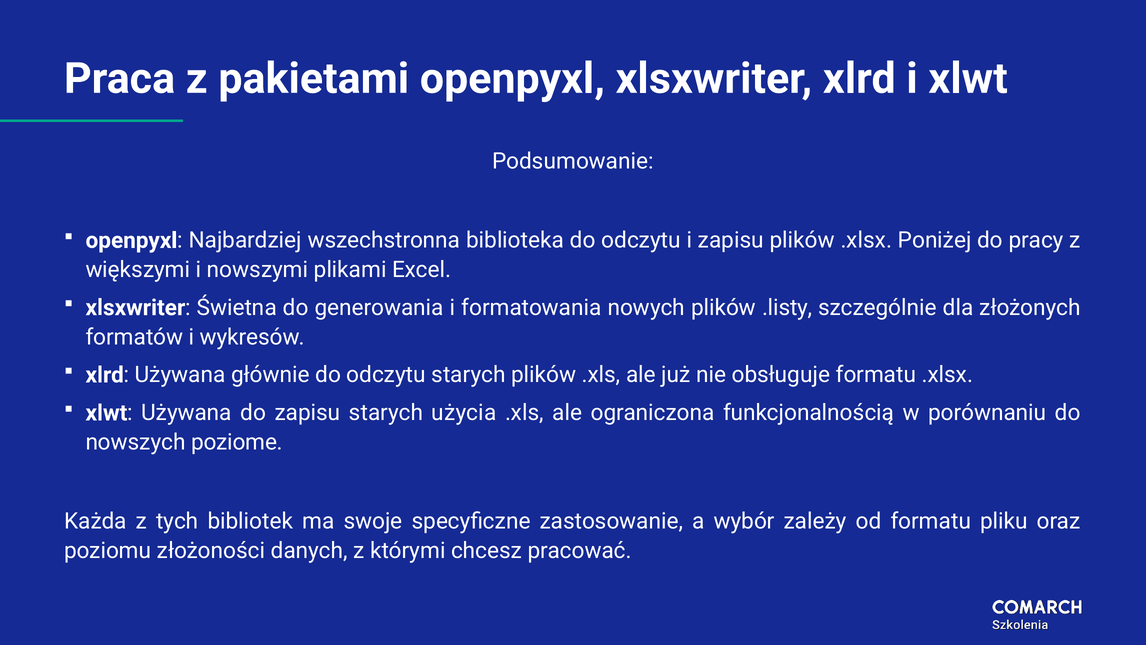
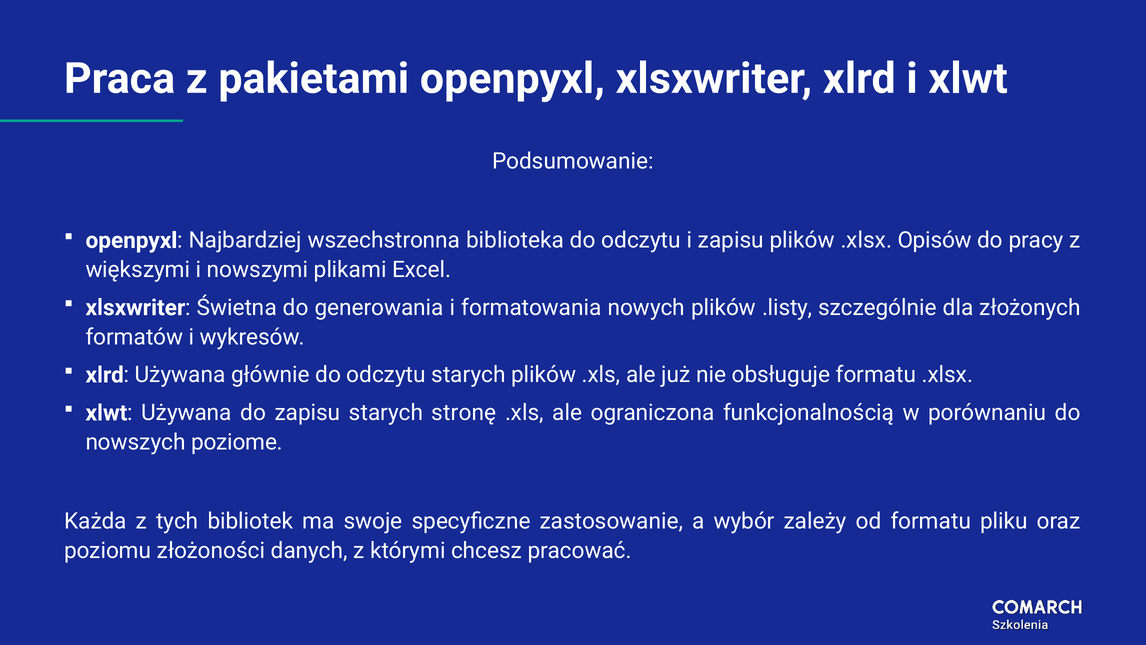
Poniżej: Poniżej -> Opisów (935, 240)
użycia: użycia -> stronę (464, 413)
